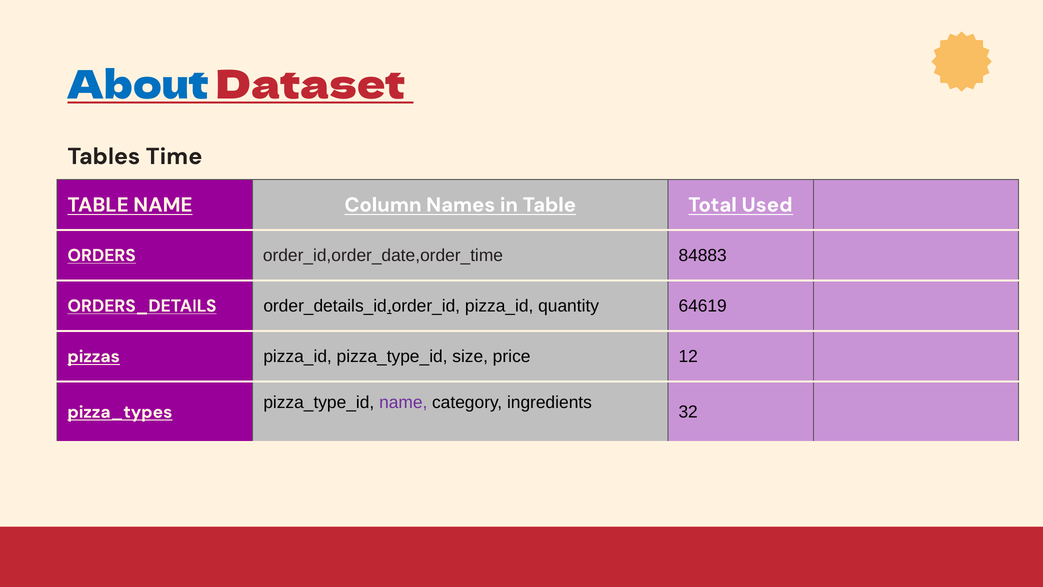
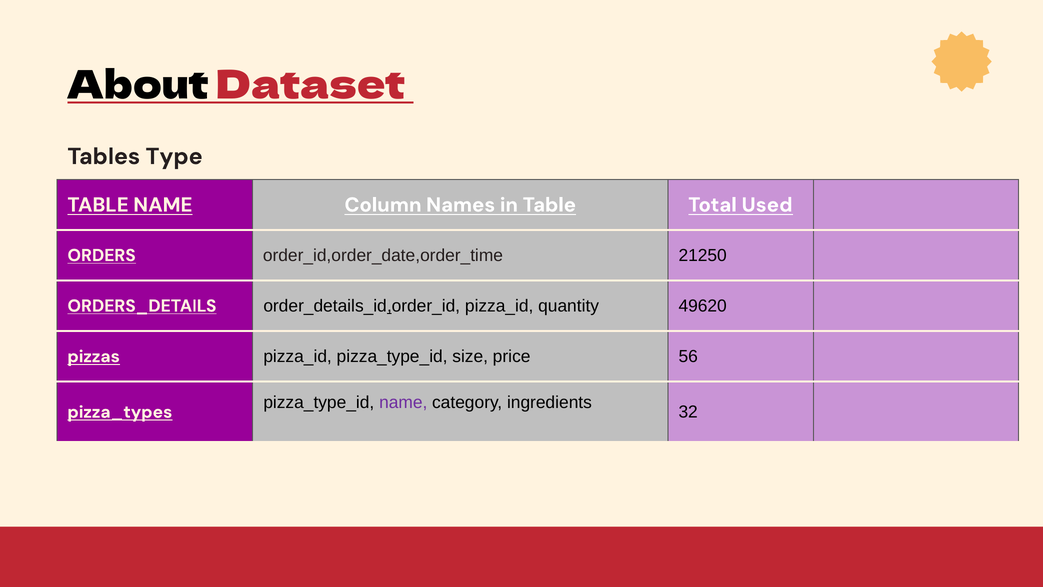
About colour: blue -> black (138, 86)
Time: Time -> Type (174, 156)
84883: 84883 -> 21250 (703, 255)
64619: 64619 -> 49620 (703, 306)
12: 12 -> 56 (688, 356)
